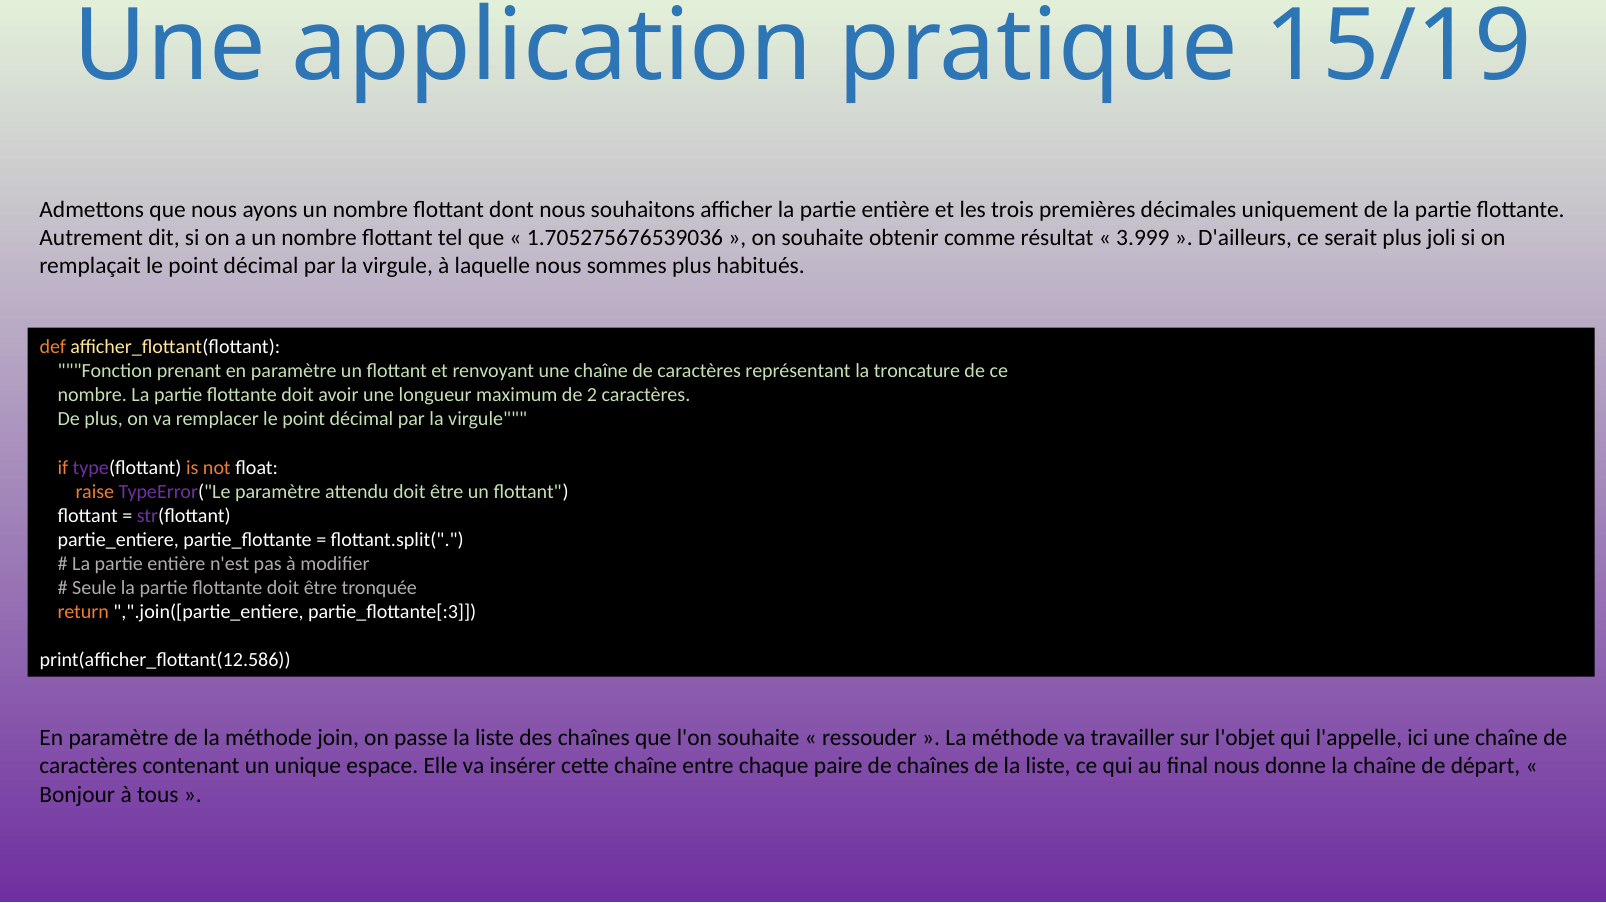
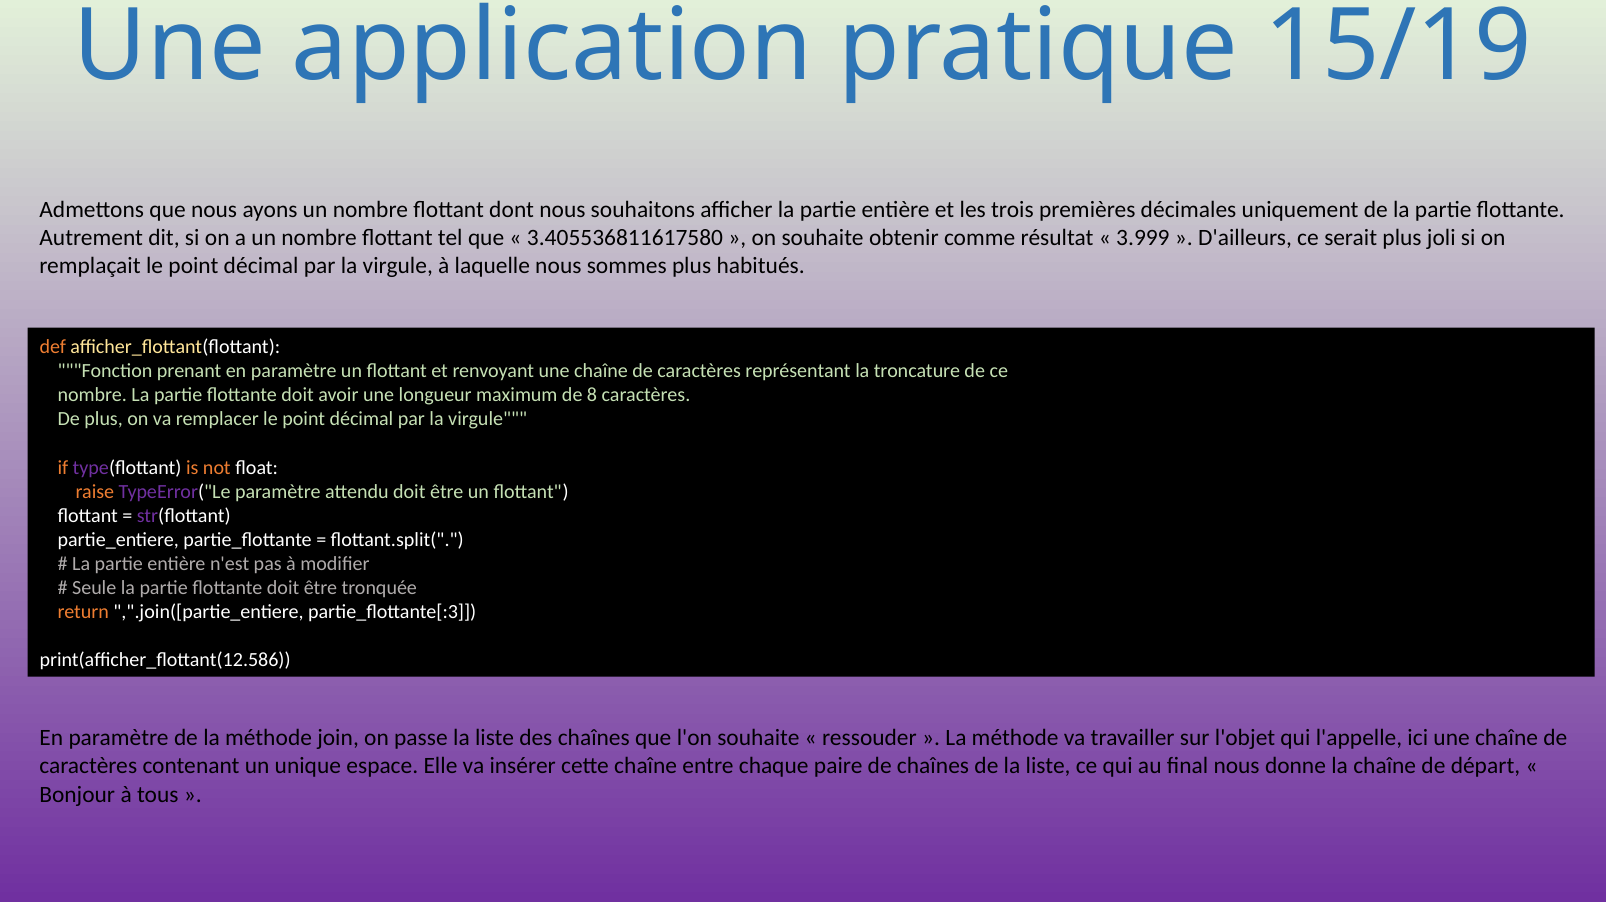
1.705275676539036: 1.705275676539036 -> 3.405536811617580 (625, 238)
2: 2 -> 8 (592, 395)
